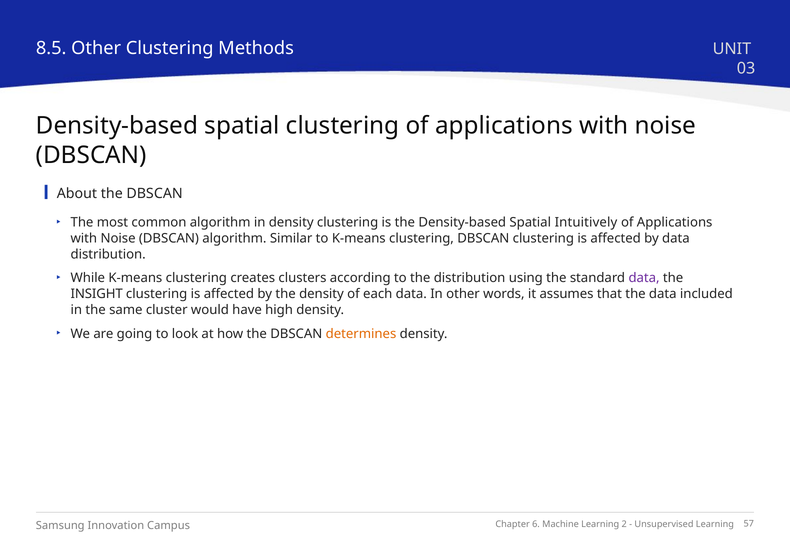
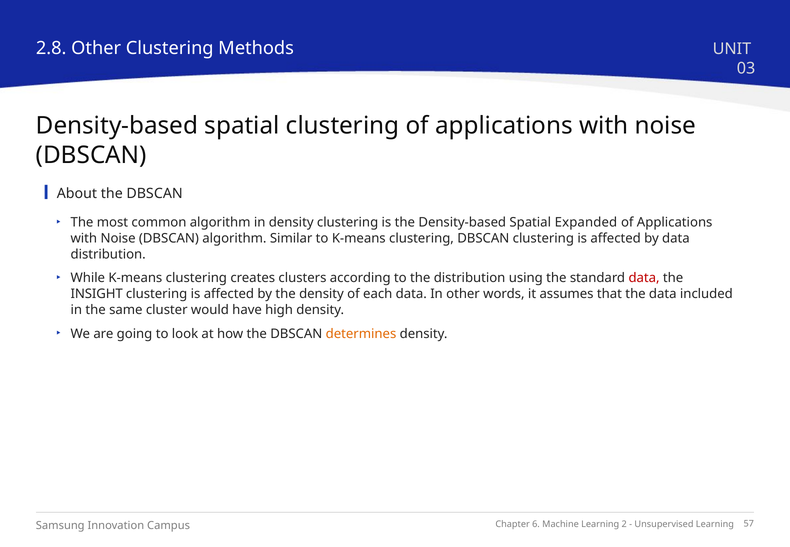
8.5: 8.5 -> 2.8 (51, 48)
Intuitively: Intuitively -> Expanded (586, 223)
data colour: purple -> red (644, 278)
